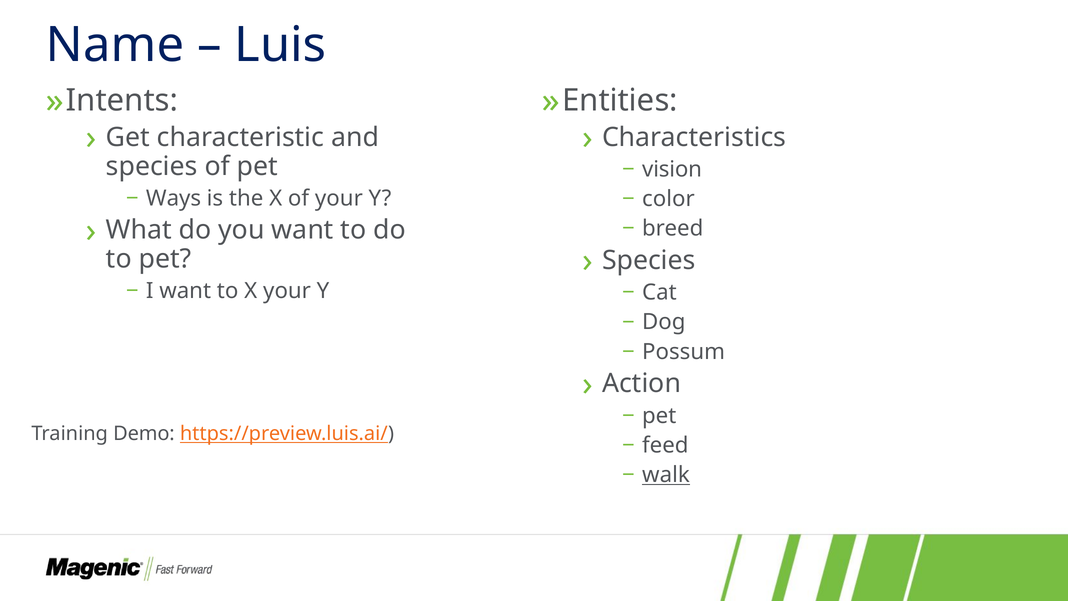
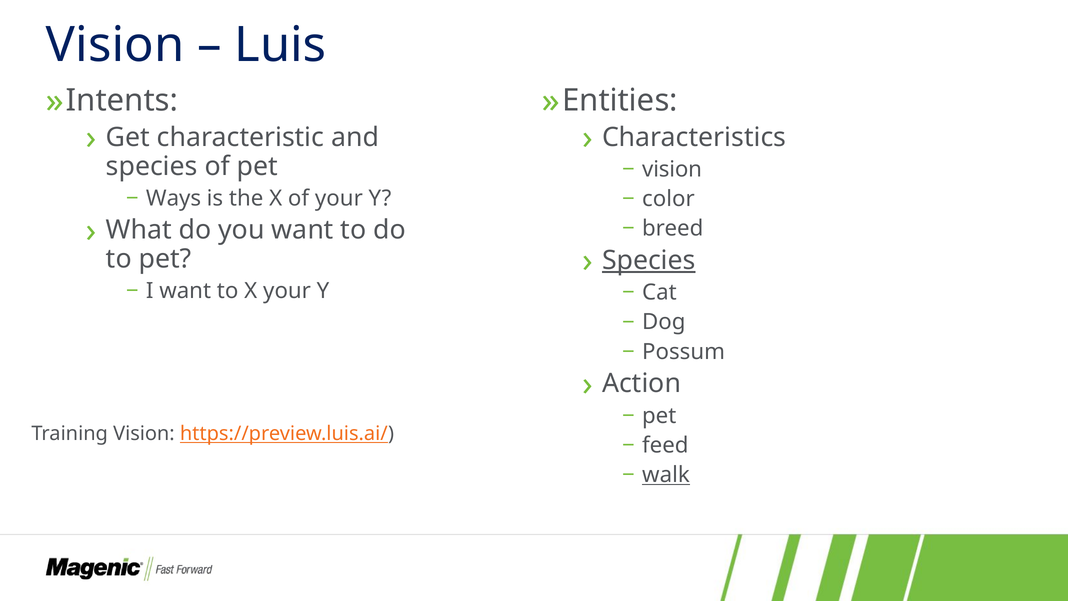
Name: Name -> Vision (115, 45)
Species underline: none -> present (649, 260)
Training Demo: Demo -> Vision (144, 433)
